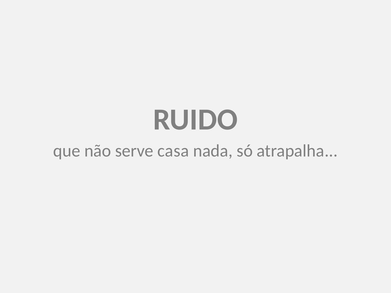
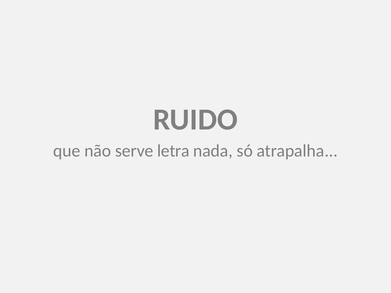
casa: casa -> letra (173, 151)
